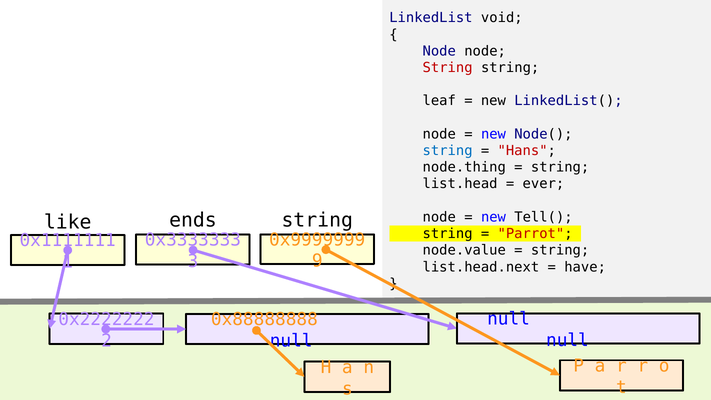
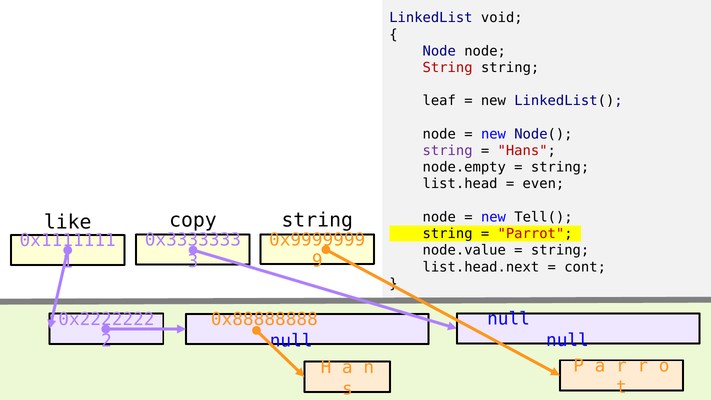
string colour: blue -> purple (448, 151)
node.thing: node.thing -> node.empty (464, 167)
ever: ever -> even (543, 184)
ends: ends -> copy (193, 220)
have: have -> cont (585, 267)
